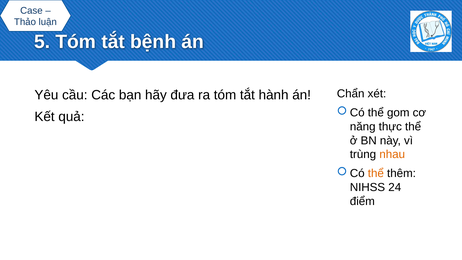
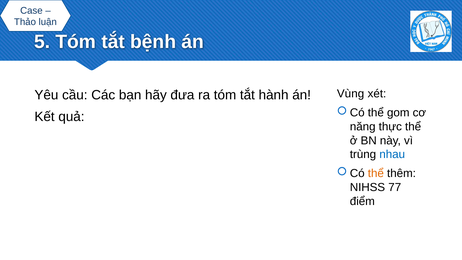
Chẩn: Chẩn -> Vùng (351, 94)
nhau colour: orange -> blue (392, 154)
24: 24 -> 77 (395, 187)
